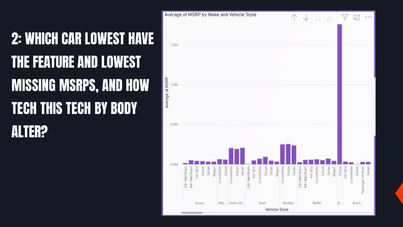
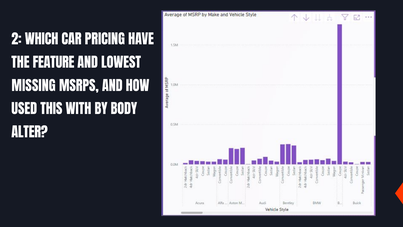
CAR LOWEST: LOWEST -> PRICING (105, 40)
TECH: TECH -> USED (24, 109)
THIS TECH: TECH -> WITH (78, 109)
